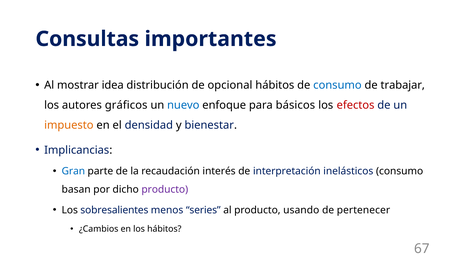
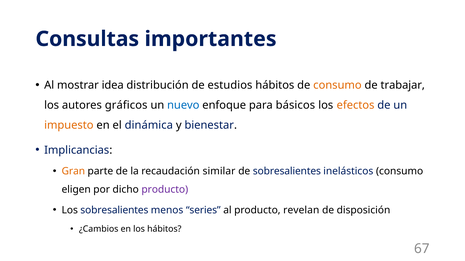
opcional: opcional -> estudios (230, 86)
consumo colour: blue -> orange (337, 86)
efectos colour: red -> orange (356, 106)
densidad: densidad -> dinámica (149, 126)
Gran colour: blue -> orange (73, 172)
interés: interés -> similar (219, 172)
de interpretación: interpretación -> sobresalientes (287, 172)
basan: basan -> eligen (76, 190)
usando: usando -> revelan (301, 211)
pertenecer: pertenecer -> disposición (364, 211)
